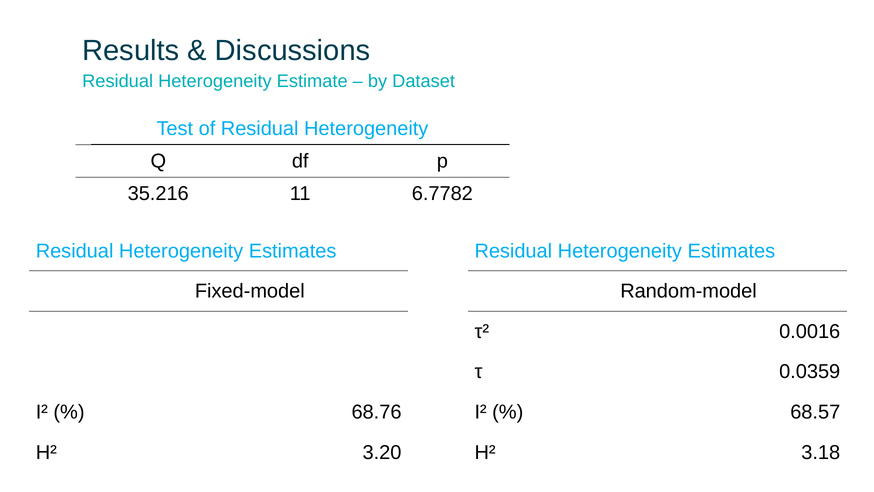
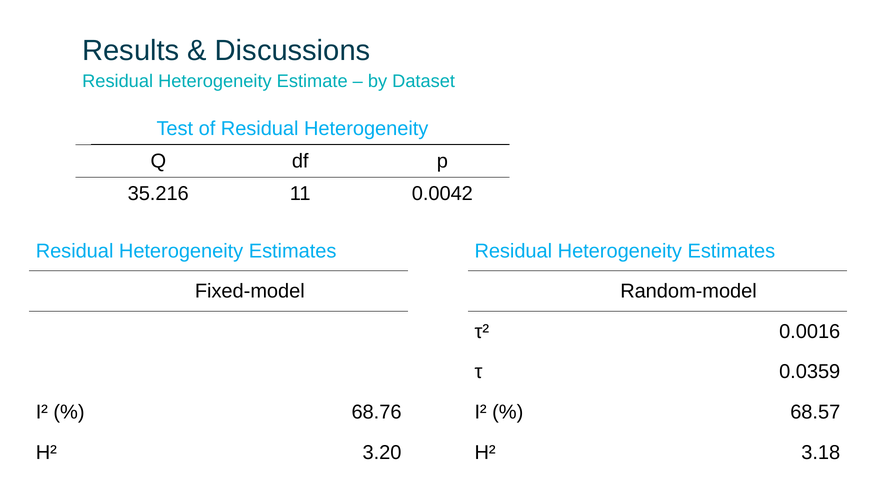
6.7782: 6.7782 -> 0.0042 (442, 194)
